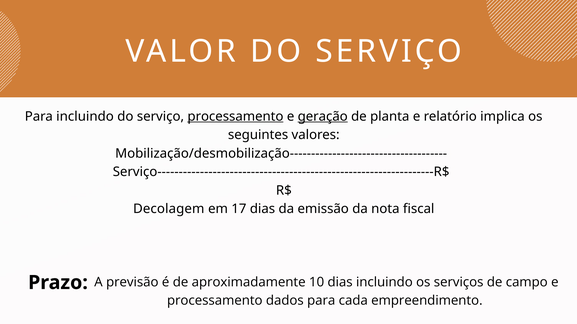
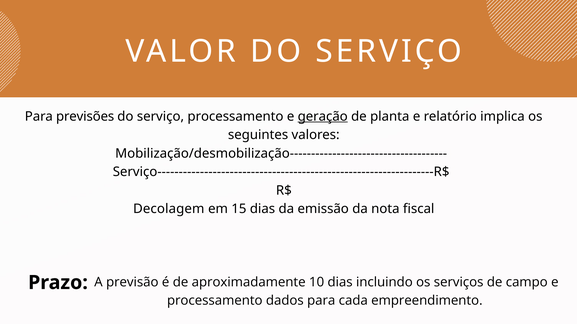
Para incluindo: incluindo -> previsões (85, 117)
processamento underline: present -> none (235, 117)
17: 17 -> 15 (239, 209)
